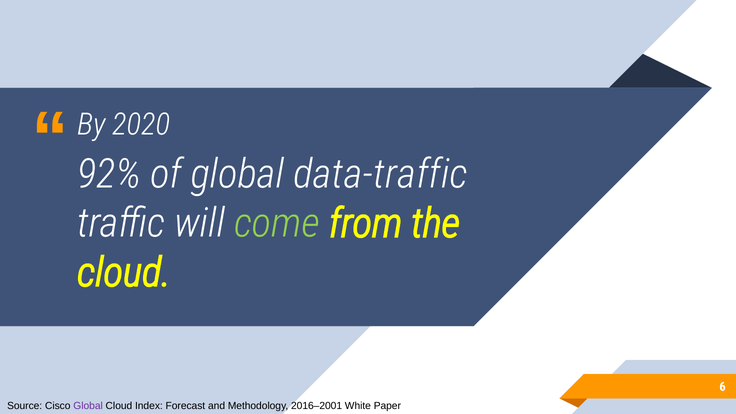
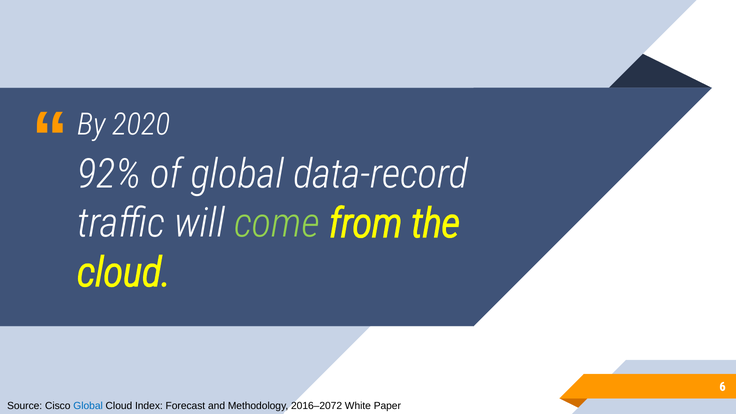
data-traffic: data-traffic -> data-record (381, 174)
Global colour: purple -> blue (88, 406)
2016–2001: 2016–2001 -> 2016–2072 (317, 406)
